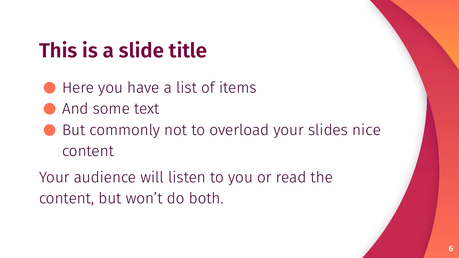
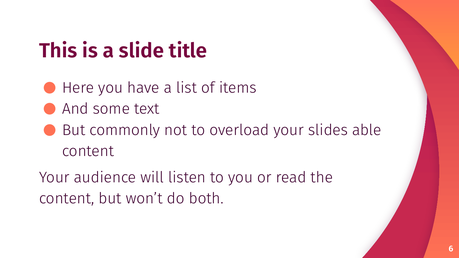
nice: nice -> able (367, 130)
